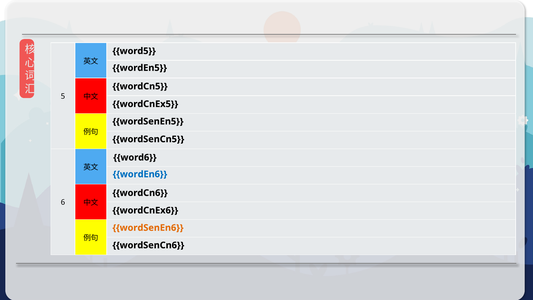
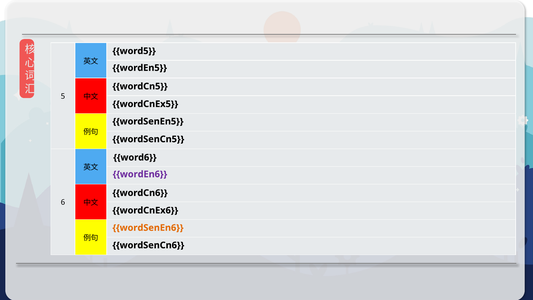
wordEn6 colour: blue -> purple (140, 174)
